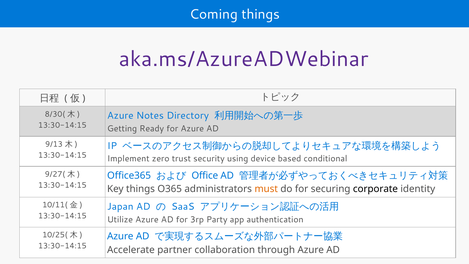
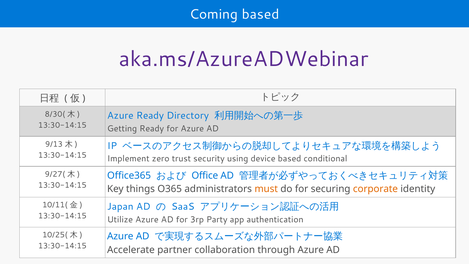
Coming things: things -> based (261, 14)
Azure Notes: Notes -> Ready (150, 116)
corporate colour: black -> orange (375, 189)
